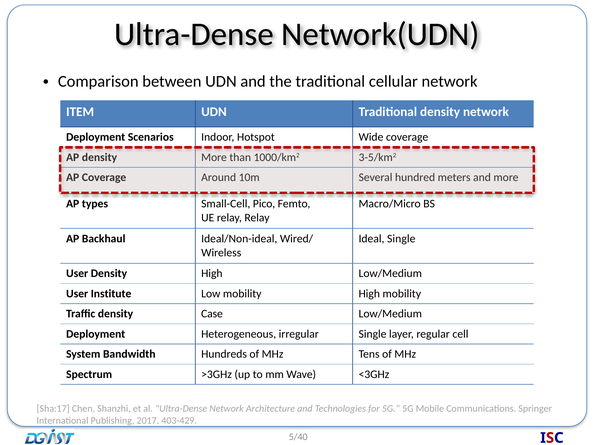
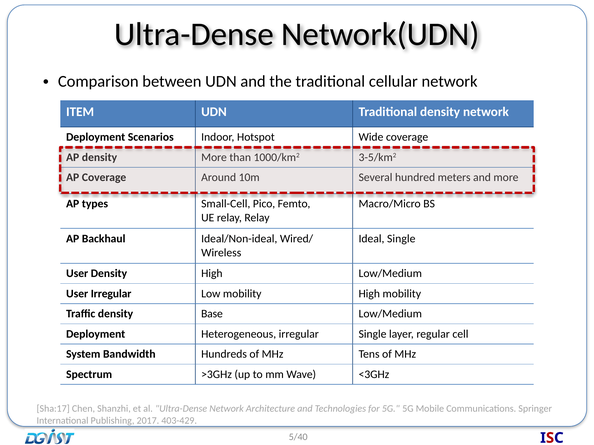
User Institute: Institute -> Irregular (111, 294)
Case: Case -> Base (212, 314)
